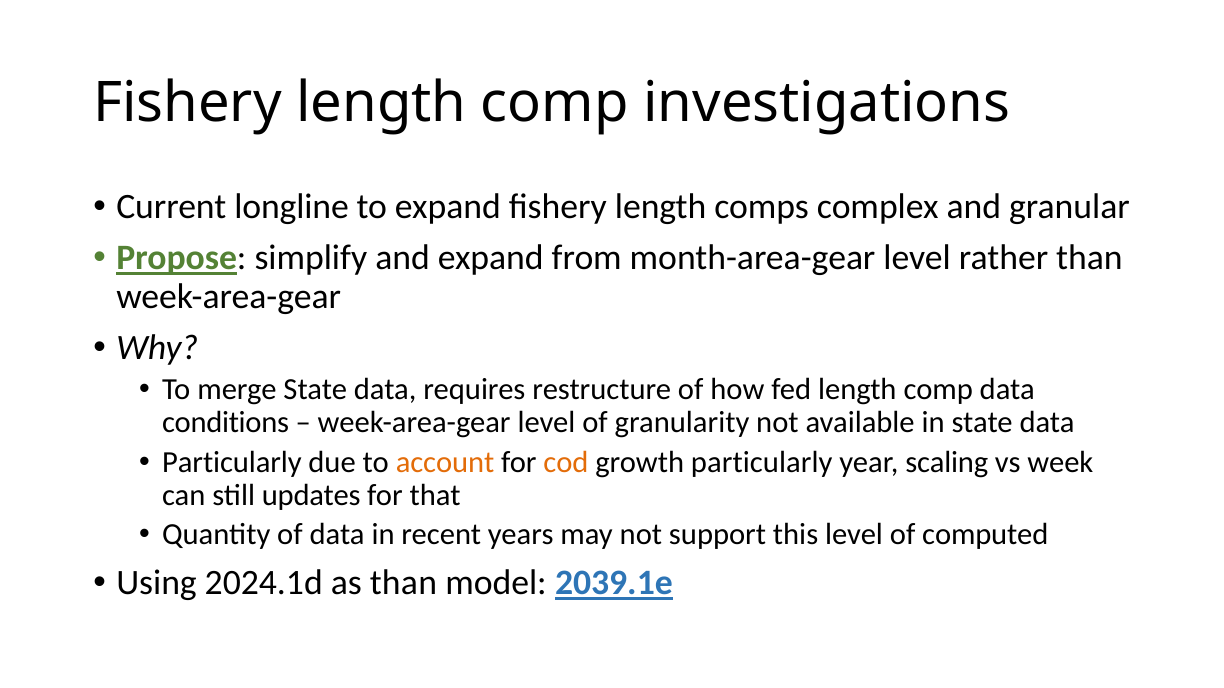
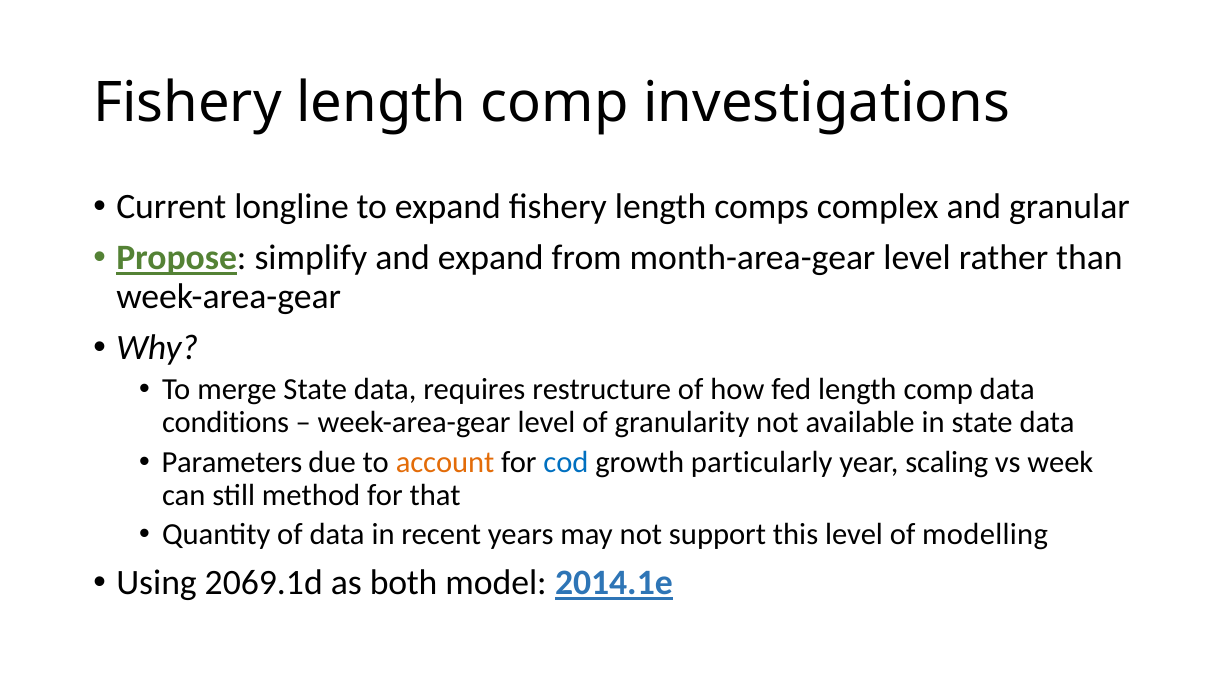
Particularly: Particularly -> Parameters (232, 462)
cod colour: orange -> blue (566, 462)
updates: updates -> method (311, 496)
computed: computed -> modelling (985, 535)
2024.1d: 2024.1d -> 2069.1d (264, 583)
as than: than -> both (404, 583)
2039.1e: 2039.1e -> 2014.1e (614, 583)
